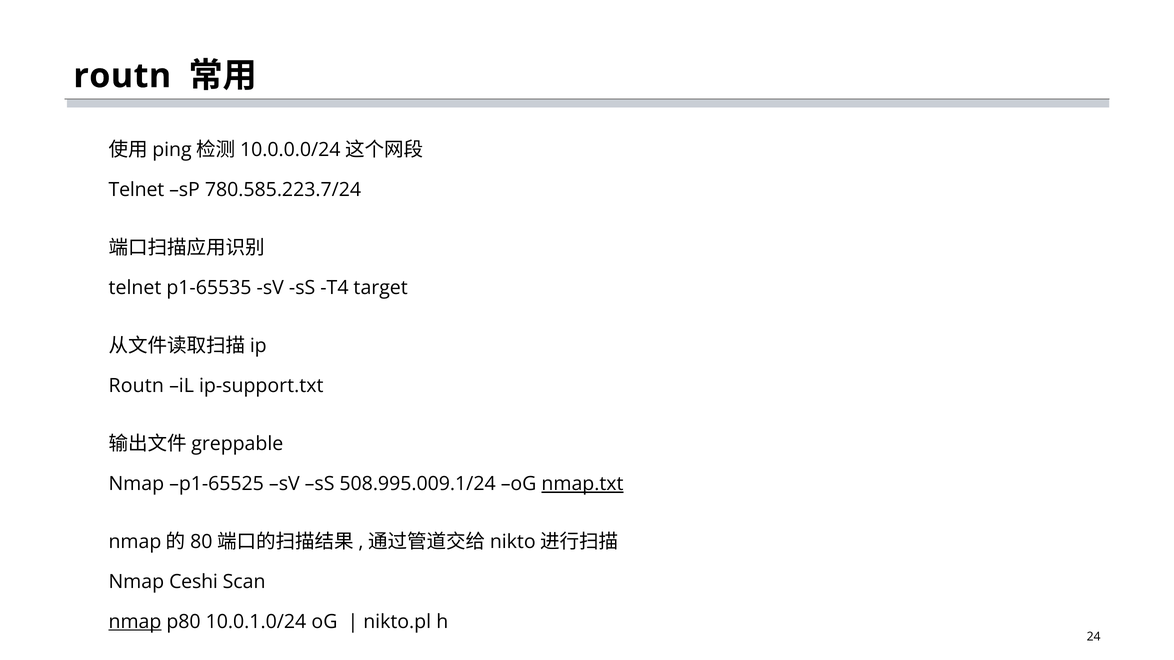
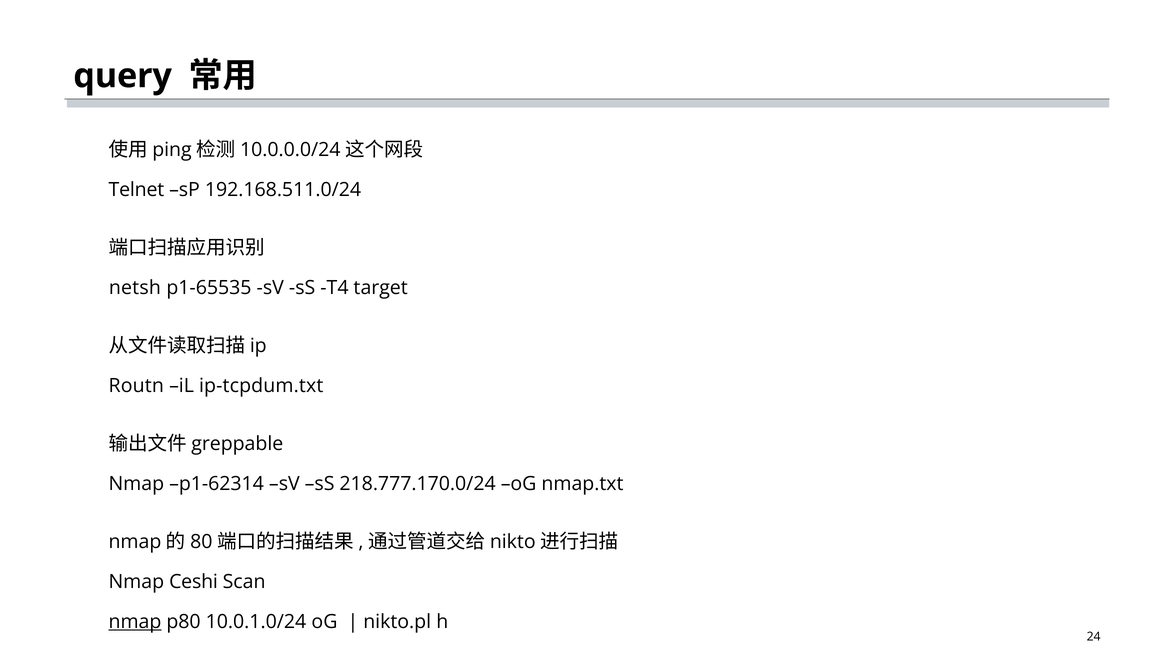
routn: routn -> query (123, 76)
780.585.223.7/24: 780.585.223.7/24 -> 192.168.511.0/24 (283, 190)
telnet: telnet -> netsh (135, 288)
ip-support.txt: ip-support.txt -> ip-tcpdum.txt (261, 386)
p1-65525: p1-65525 -> p1-62314 (217, 484)
508.995.009.1/24: 508.995.009.1/24 -> 218.777.170.0/24 (418, 484)
nmap.txt underline: present -> none (582, 484)
